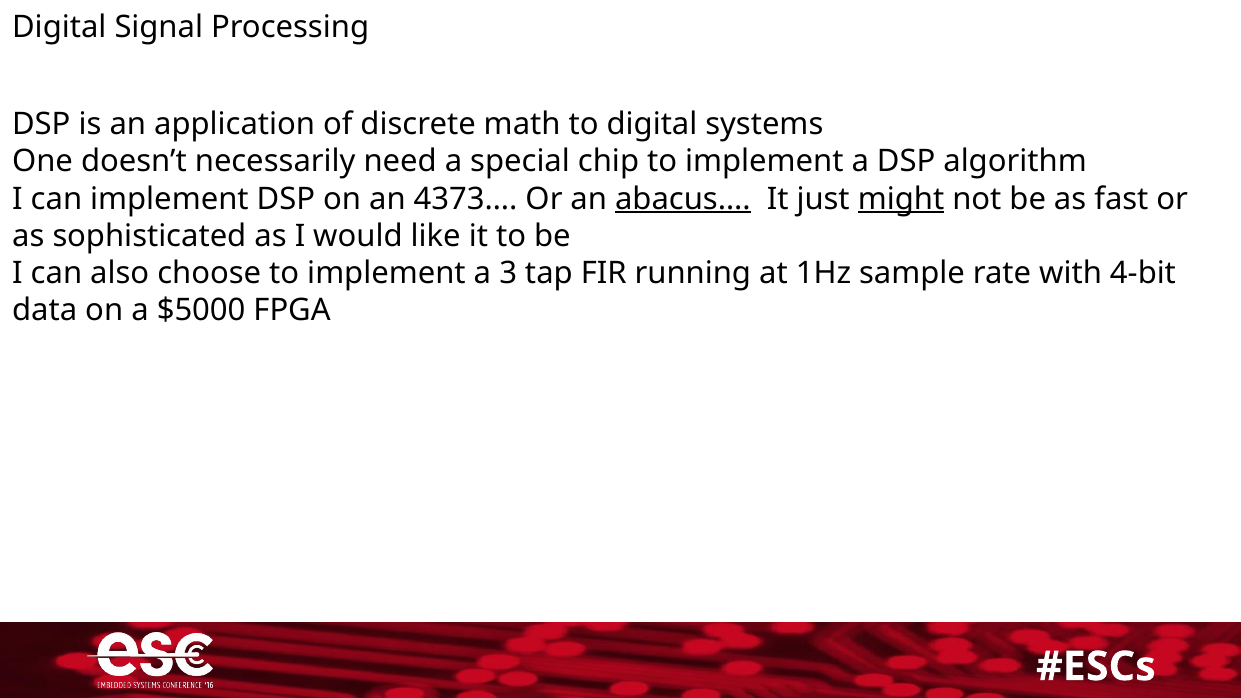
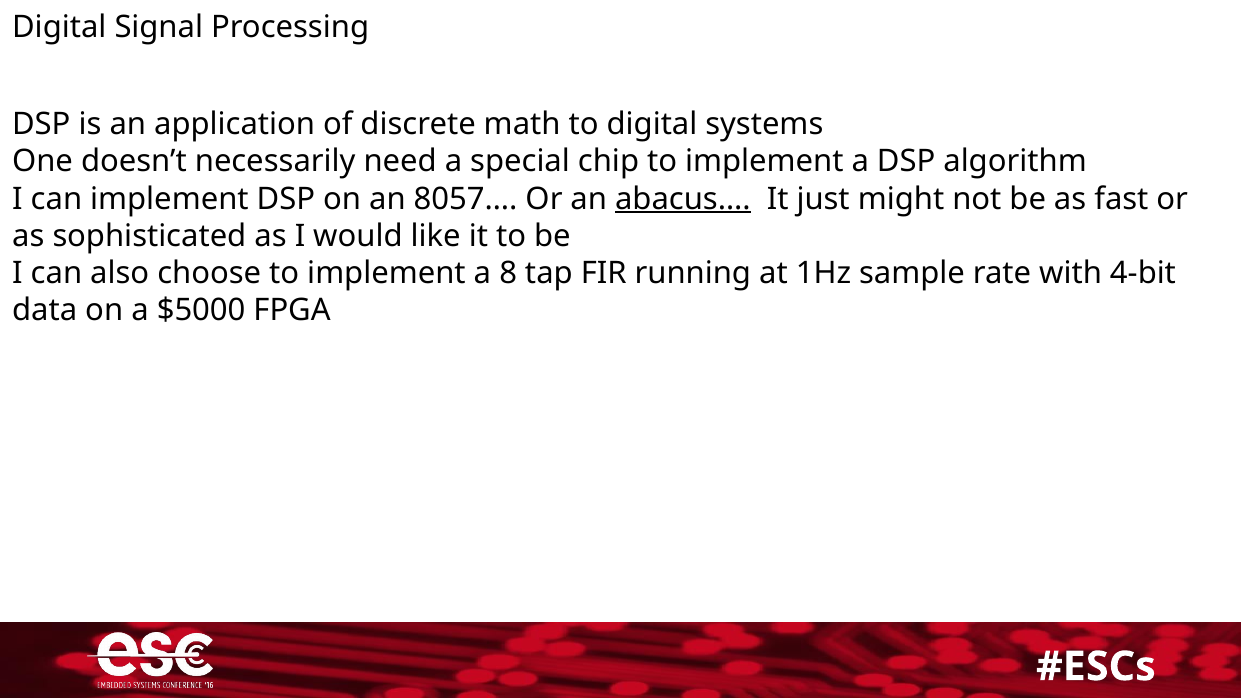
4373…: 4373… -> 8057… (466, 199)
might underline: present -> none (901, 199)
3: 3 -> 8 (508, 273)
